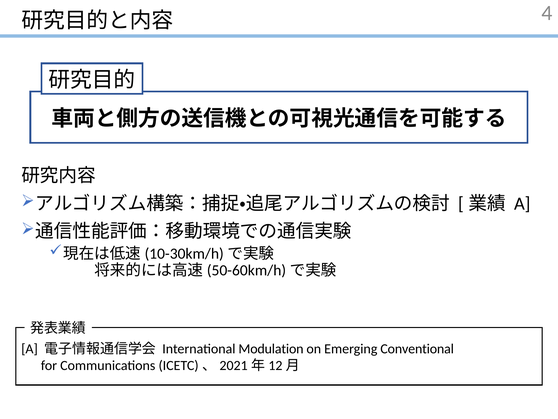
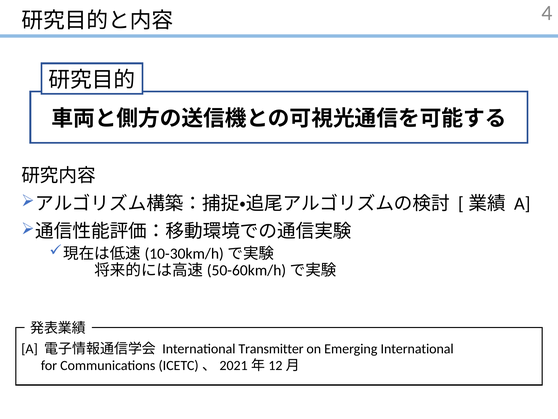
Modulation: Modulation -> Transmitter (271, 348)
Emerging Conventional: Conventional -> International (417, 348)
